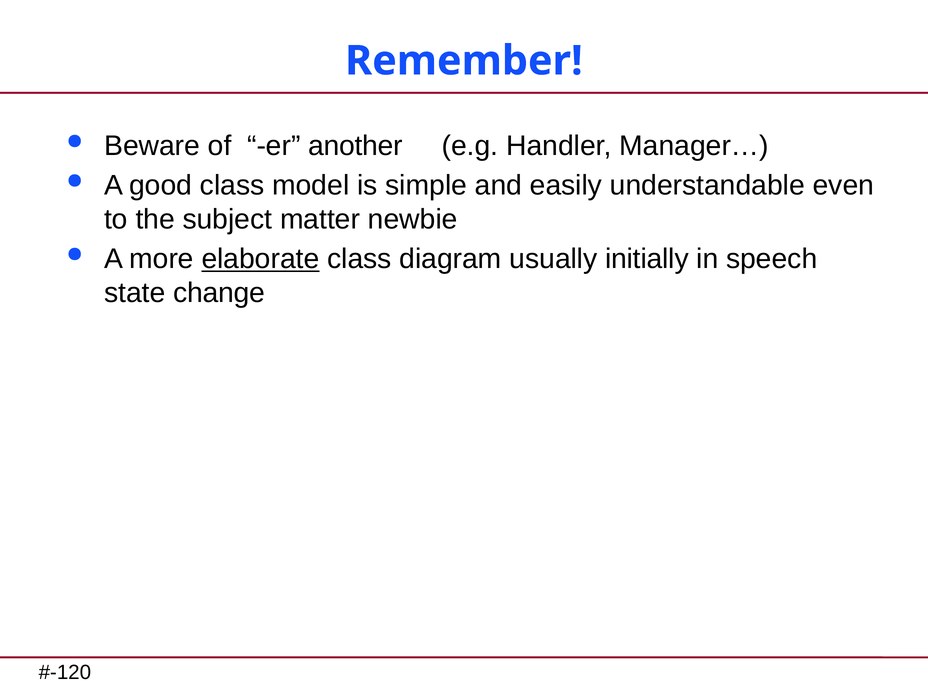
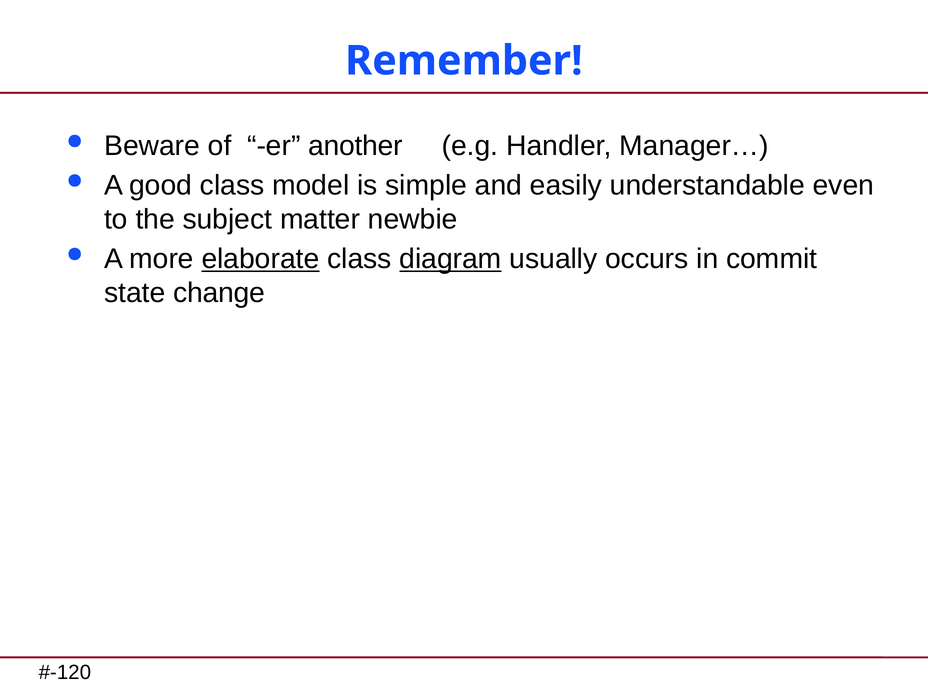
diagram underline: none -> present (451, 259)
initially: initially -> occurs (647, 259)
speech: speech -> commit (772, 259)
